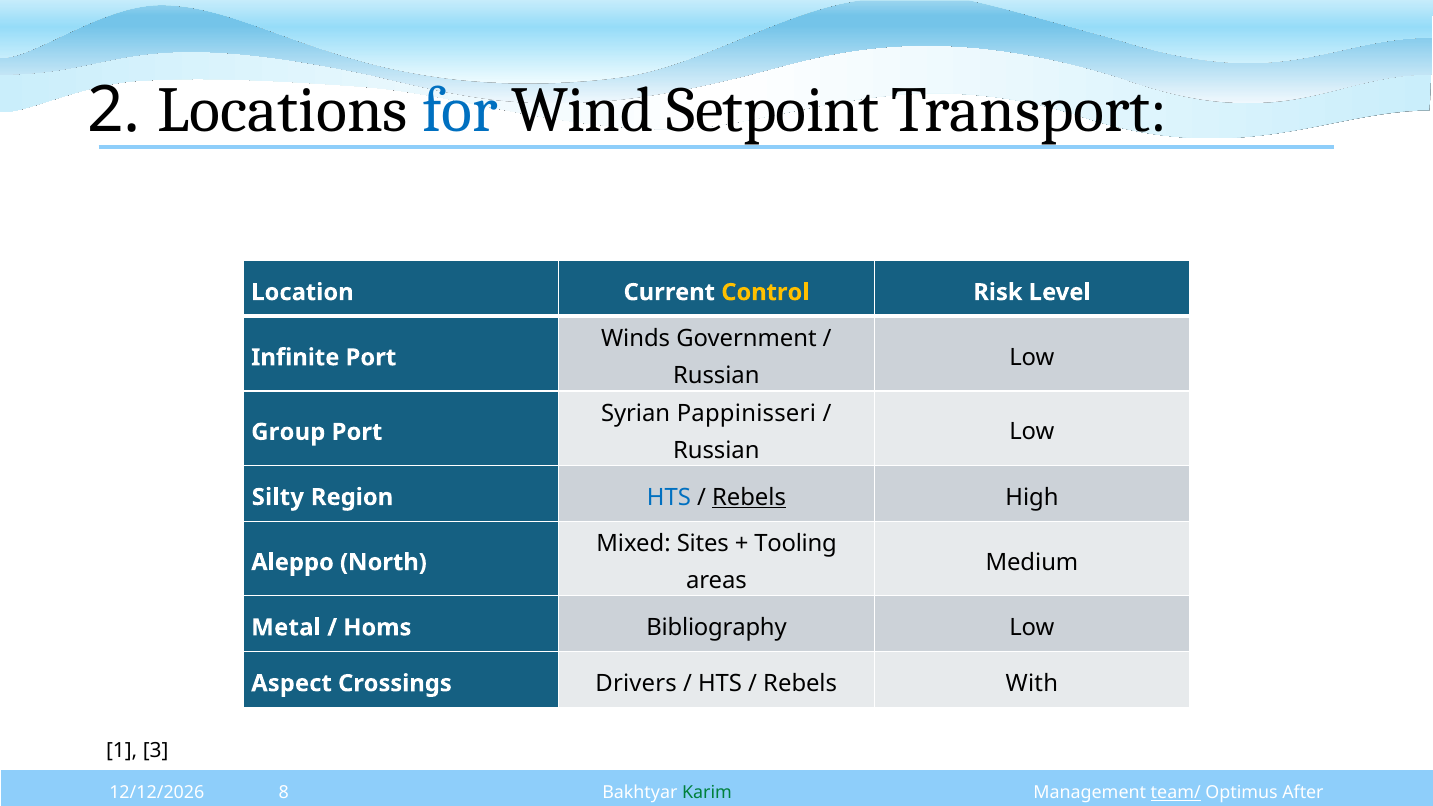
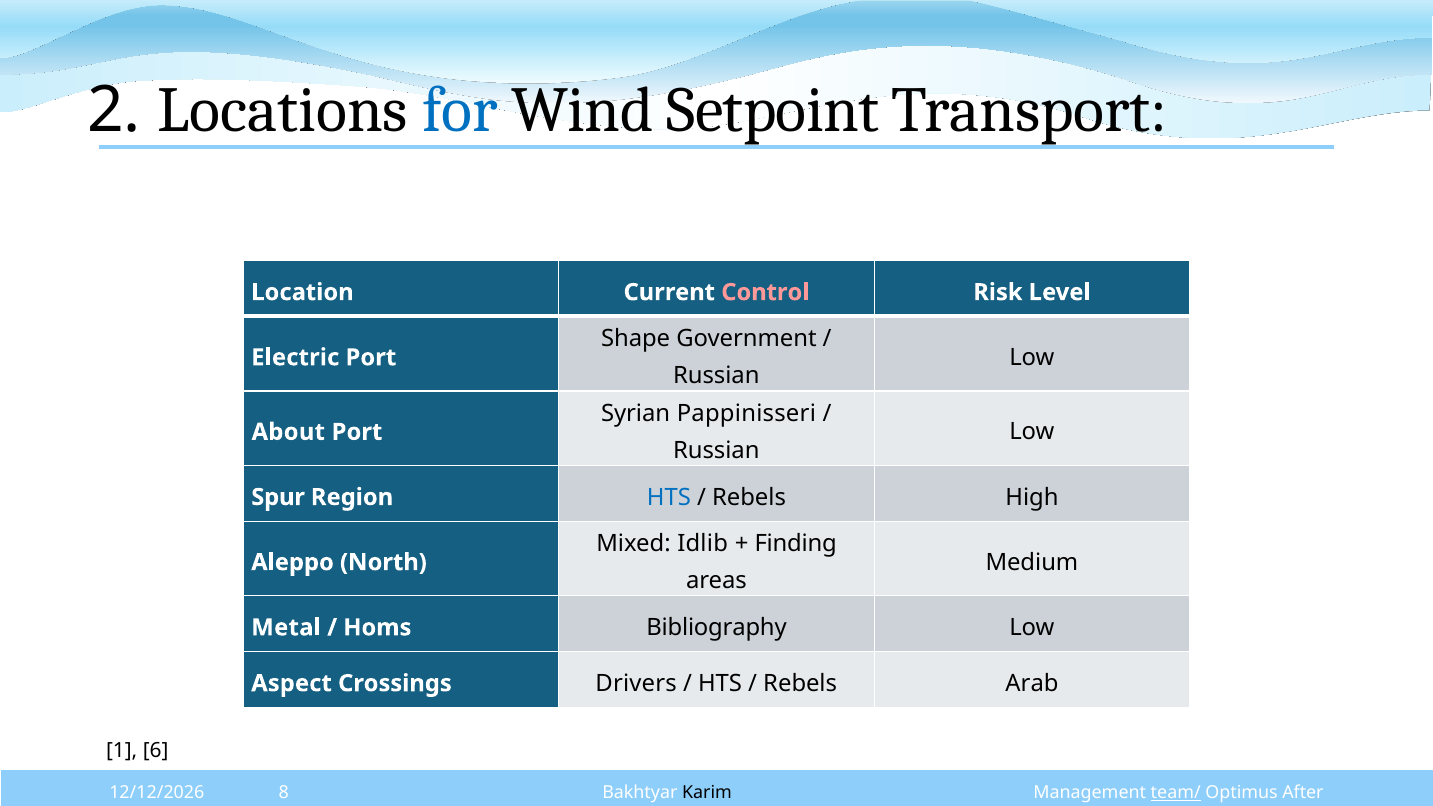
Control colour: yellow -> pink (765, 292)
Winds: Winds -> Shape (636, 339)
Infinite: Infinite -> Electric (295, 357)
Group: Group -> About (288, 432)
Silty: Silty -> Spur (278, 497)
Rebels underline: present -> none (749, 497)
Sites: Sites -> Idlib (703, 544)
Tooling: Tooling -> Finding (796, 544)
With: With -> Arab (1032, 683)
3: 3 -> 6 (156, 750)
Karim colour: green -> black (707, 793)
